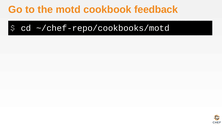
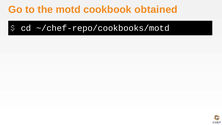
feedback: feedback -> obtained (156, 10)
